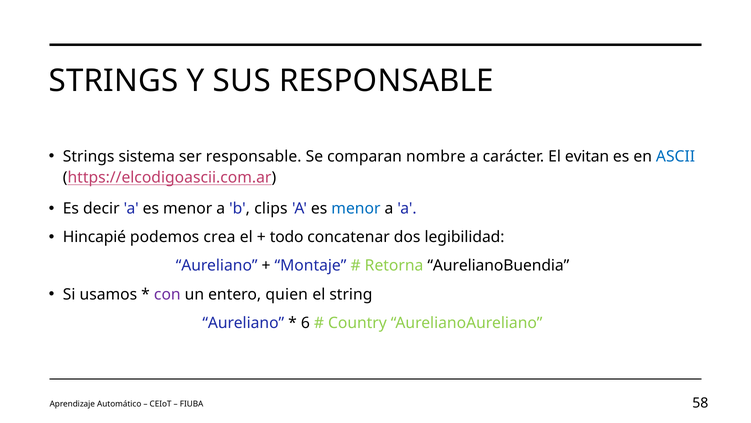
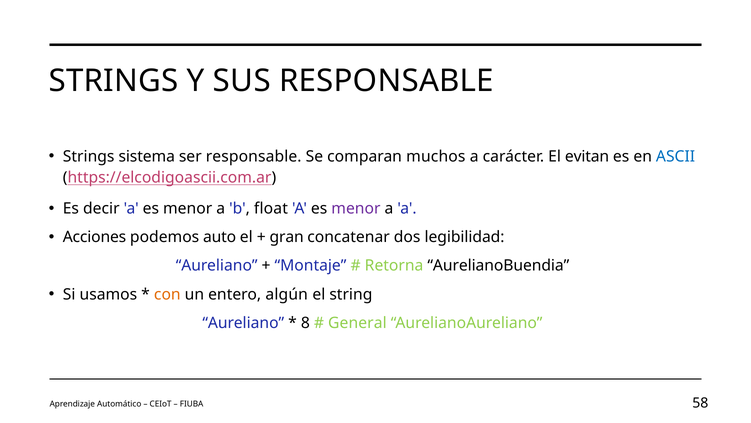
nombre: nombre -> muchos (436, 156)
clips: clips -> float (271, 208)
menor colour: blue -> purple (356, 208)
Hincapié: Hincapié -> Acciones (94, 237)
crea: crea -> auto (220, 237)
todo: todo -> gran (287, 237)
con colour: purple -> orange (167, 294)
quien: quien -> algún (287, 294)
6: 6 -> 8 (305, 322)
Country: Country -> General (357, 322)
